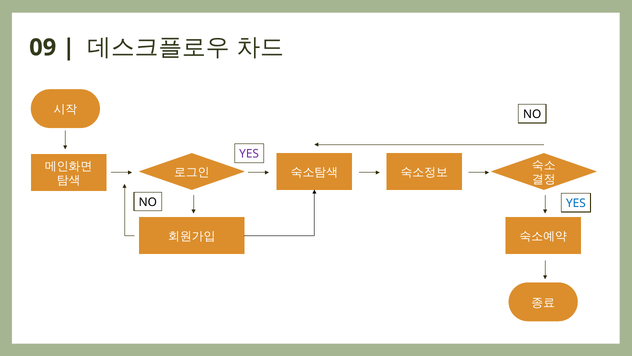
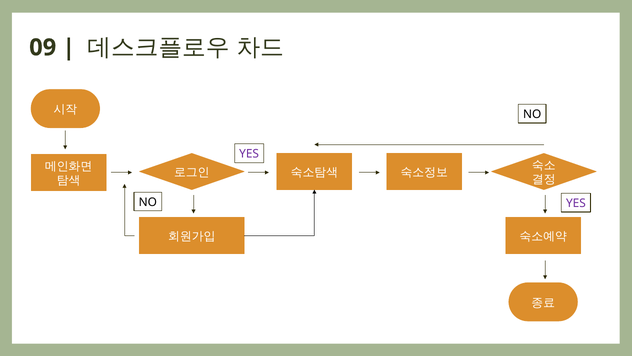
YES colour: blue -> purple (576, 203)
